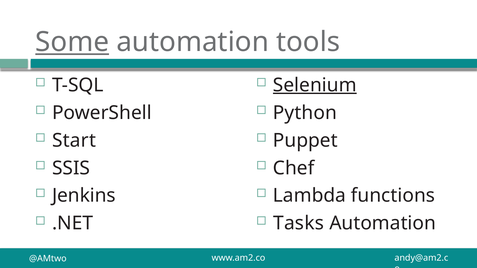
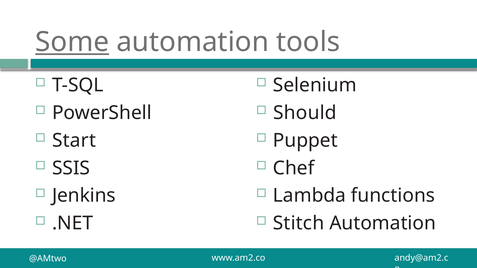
Selenium underline: present -> none (315, 85)
Python: Python -> Should (305, 113)
Tasks: Tasks -> Stitch (299, 224)
